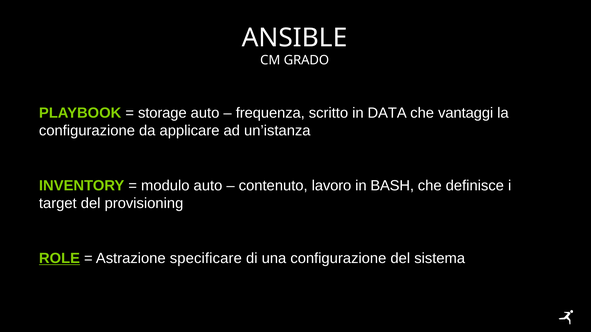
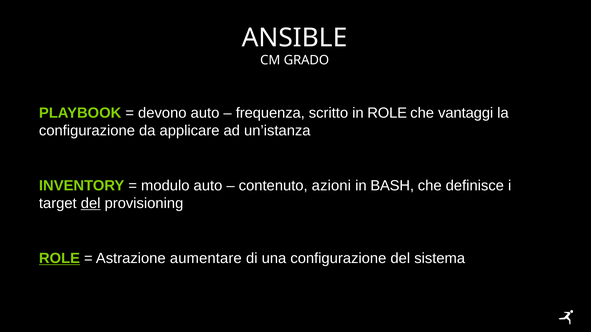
storage: storage -> devono (162, 113)
in DATA: DATA -> ROLE (387, 113)
lavoro: lavoro -> azioni (331, 186)
del underline: none -> present (91, 204)
specificare: specificare -> aumentare (206, 259)
